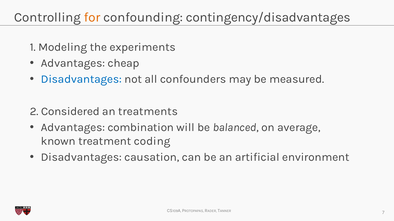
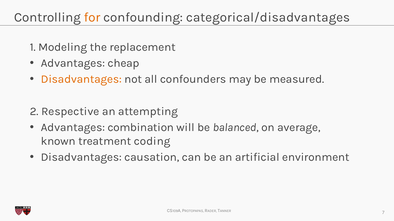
contingency/disadvantages: contingency/disadvantages -> categorical/disadvantages (268, 17)
experiments: experiments -> replacement (143, 47)
Disadvantages colour: blue -> orange (81, 79)
Considered: Considered -> Respective (70, 112)
treatments: treatments -> attempting (148, 112)
